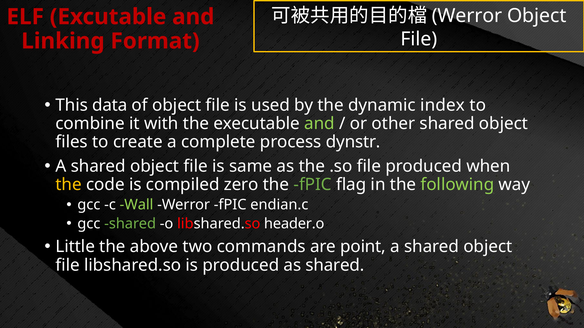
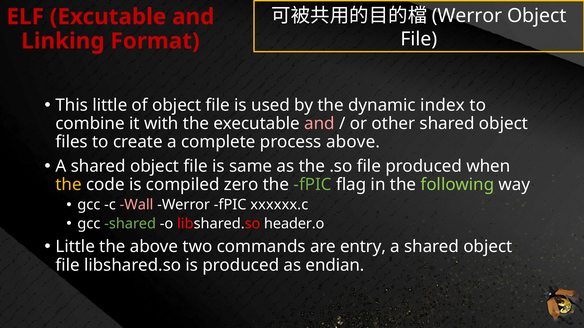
This data: data -> little (110, 105)
and colour: light green -> pink (320, 124)
process dynstr: dynstr -> above (353, 142)
Wall colour: light green -> pink (137, 205)
endian.c: endian.c -> xxxxxx.c (279, 205)
point: point -> entry (363, 247)
as shared: shared -> endian (335, 265)
